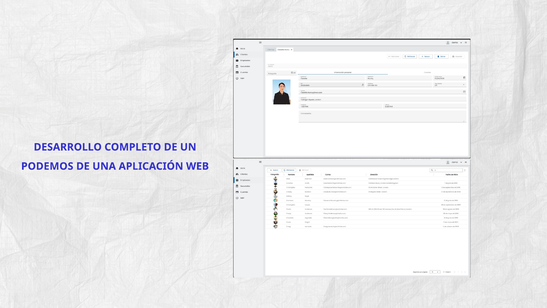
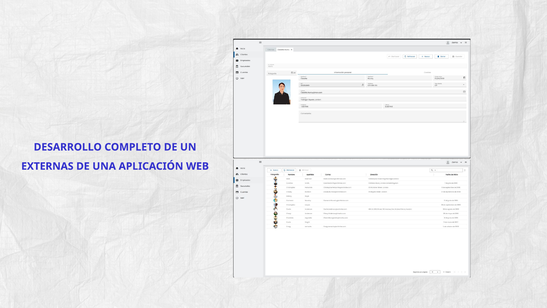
PODEMOS: PODEMOS -> EXTERNAS (47, 166)
